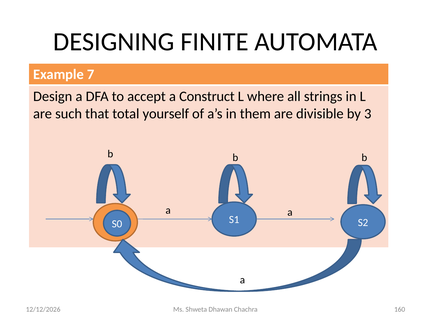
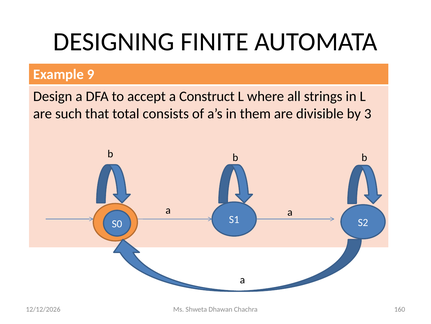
7: 7 -> 9 (91, 74)
yourself: yourself -> consists (166, 114)
